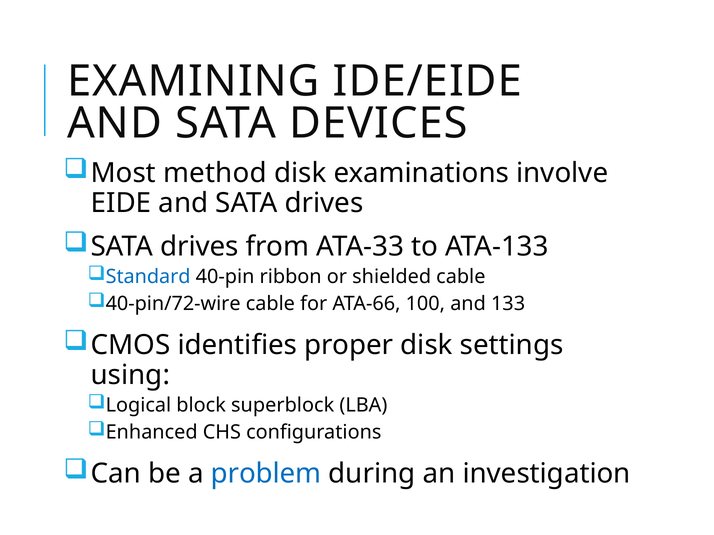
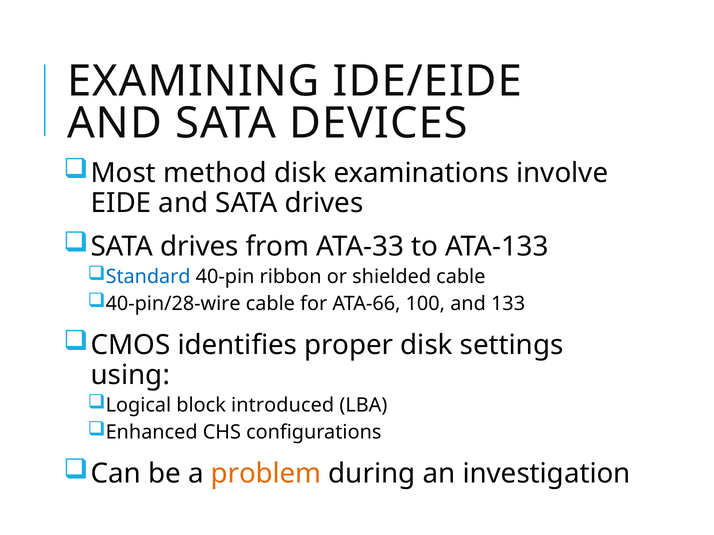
40-pin/72-wire: 40-pin/72-wire -> 40-pin/28-wire (173, 304)
superblock: superblock -> introduced (283, 405)
problem colour: blue -> orange (266, 474)
